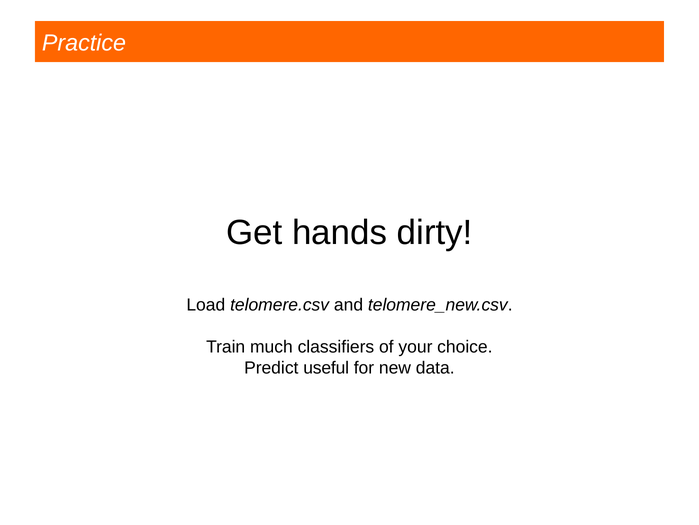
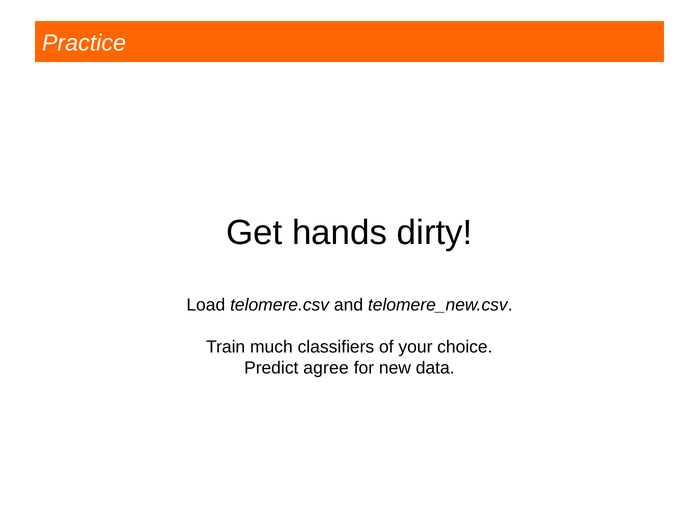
useful: useful -> agree (326, 368)
